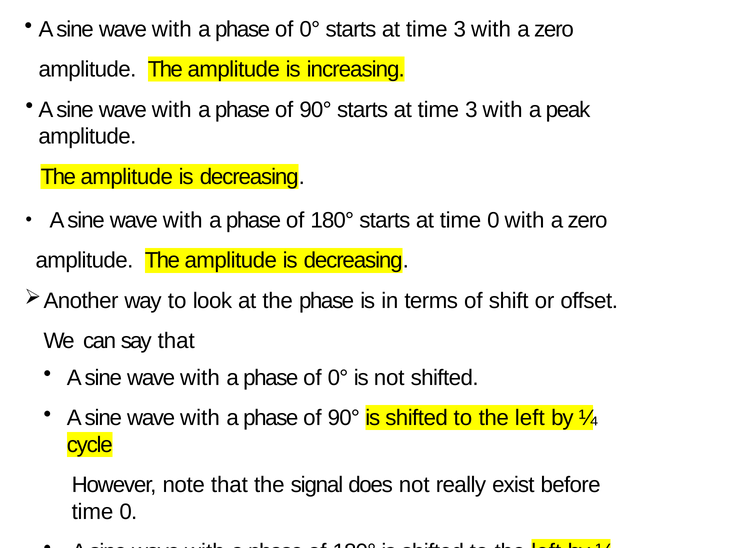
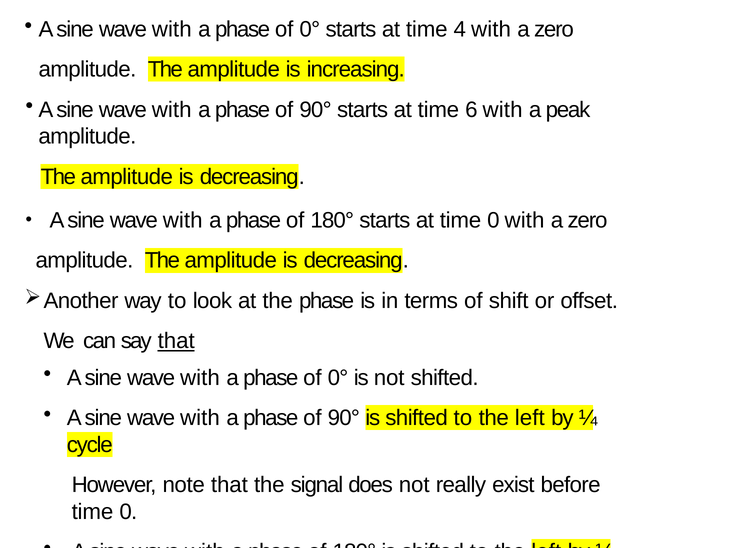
3: 3 -> 4 (460, 29)
3: 3 -> 6 (471, 110)
that underline: none -> present (176, 341)
